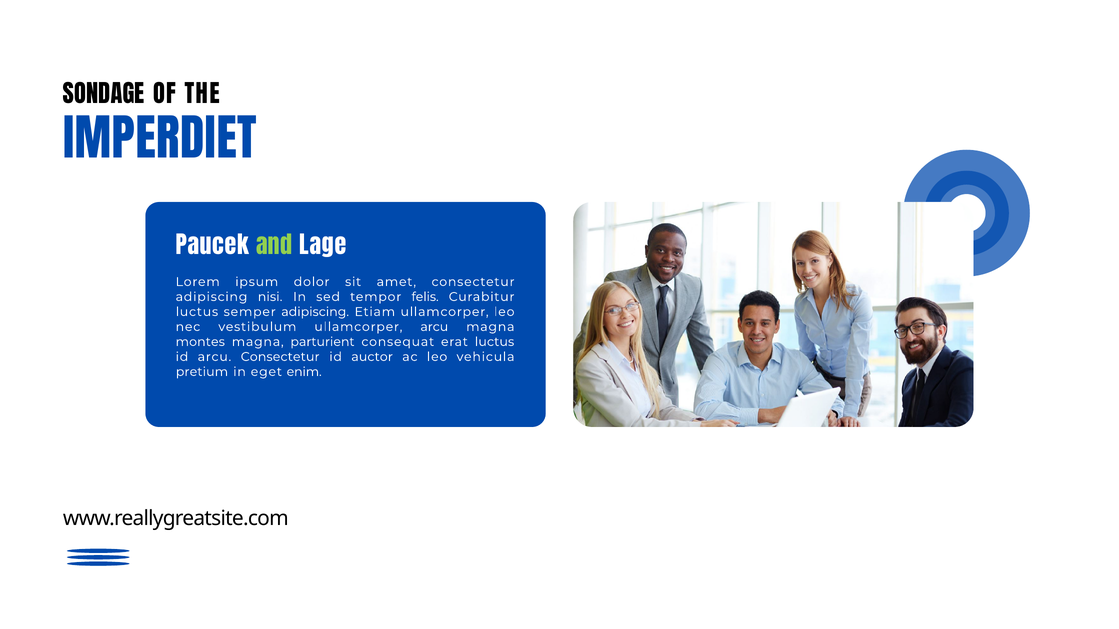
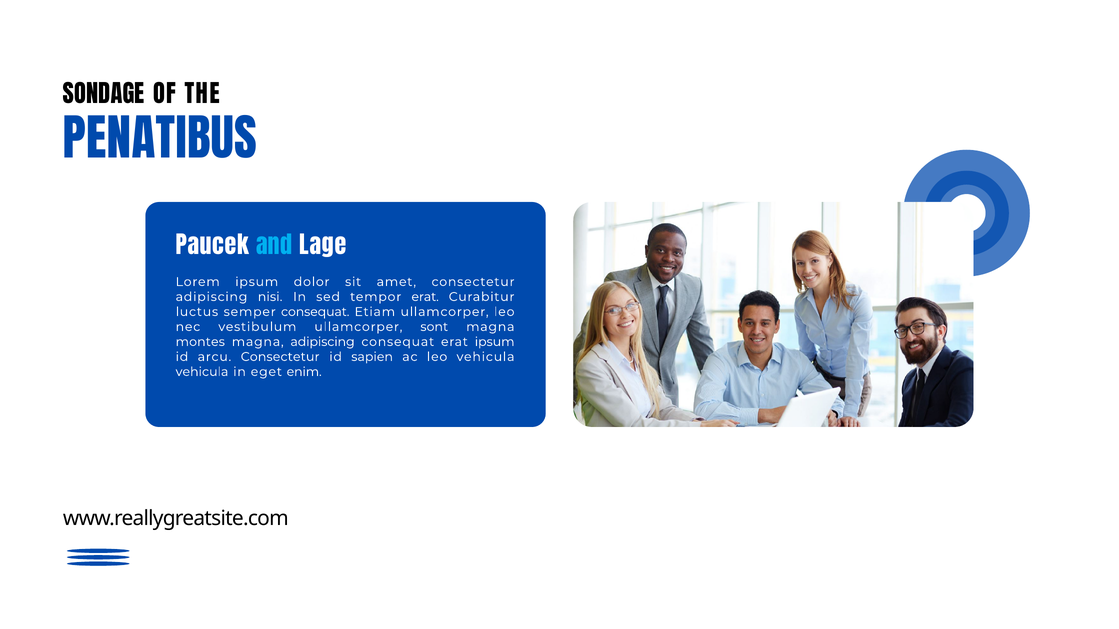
IMPERDIET: IMPERDIET -> PENATIBUS (160, 142)
and colour: light green -> light blue (274, 246)
tempor felis: felis -> erat (425, 297)
semper adipiscing: adipiscing -> consequat (315, 312)
ullamcorper arcu: arcu -> sont (434, 327)
magna parturient: parturient -> adipiscing (323, 342)
erat luctus: luctus -> ipsum (495, 342)
auctor: auctor -> sapien (372, 357)
pretium: pretium -> vehicula (202, 372)
